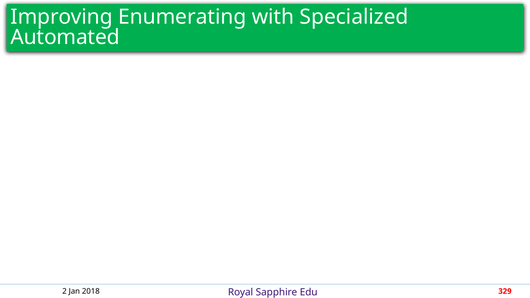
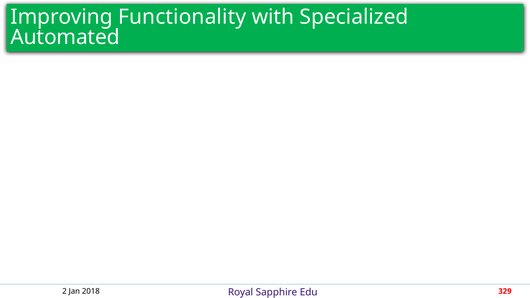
Enumerating: Enumerating -> Functionality (182, 17)
